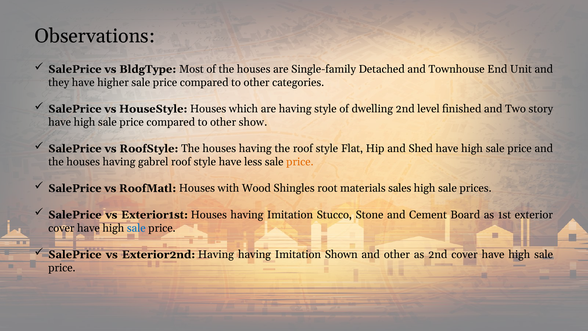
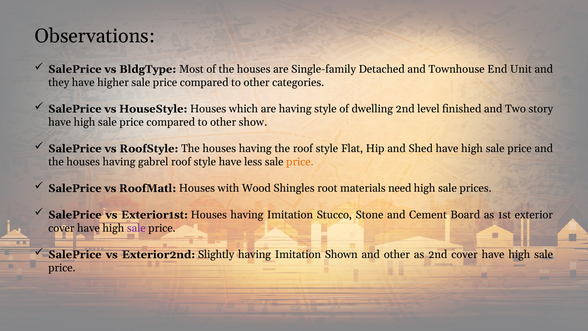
sales: sales -> need (400, 188)
sale colour: blue -> purple (136, 228)
Exterior2nd Having: Having -> Slightly (216, 254)
